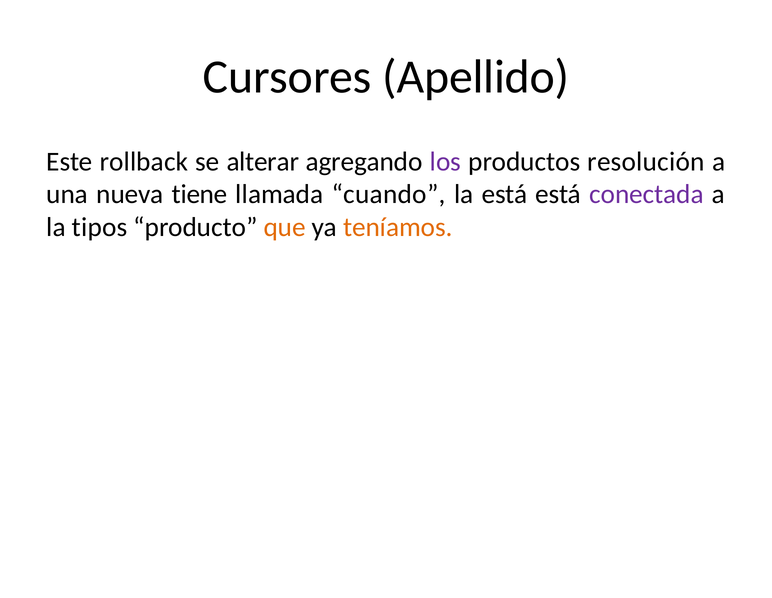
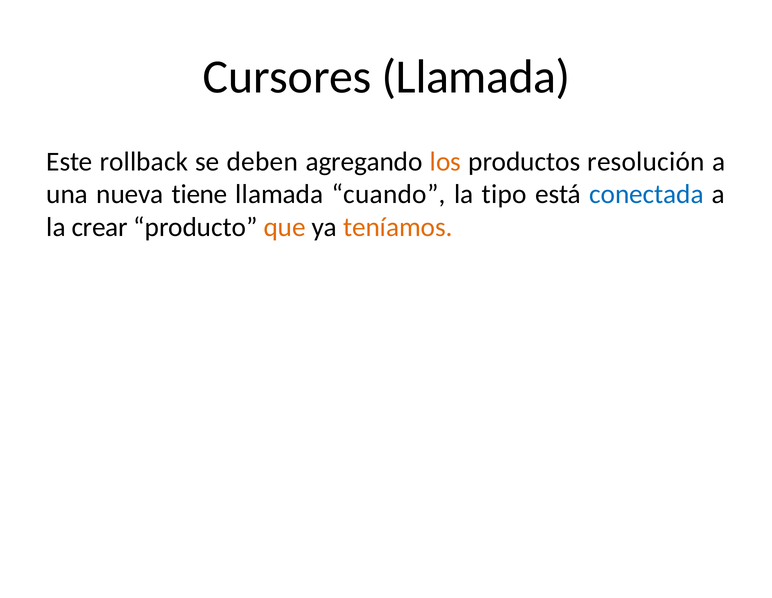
Cursores Apellido: Apellido -> Llamada (476, 77)
alterar: alterar -> deben (262, 162)
los colour: purple -> orange (446, 162)
la está: está -> tipo (504, 194)
conectada colour: purple -> blue (647, 194)
tipos: tipos -> crear (100, 227)
